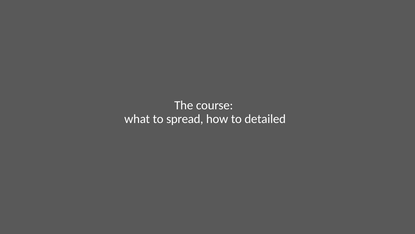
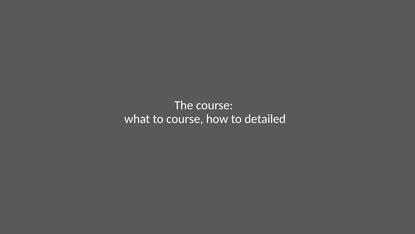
to spread: spread -> course (185, 119)
